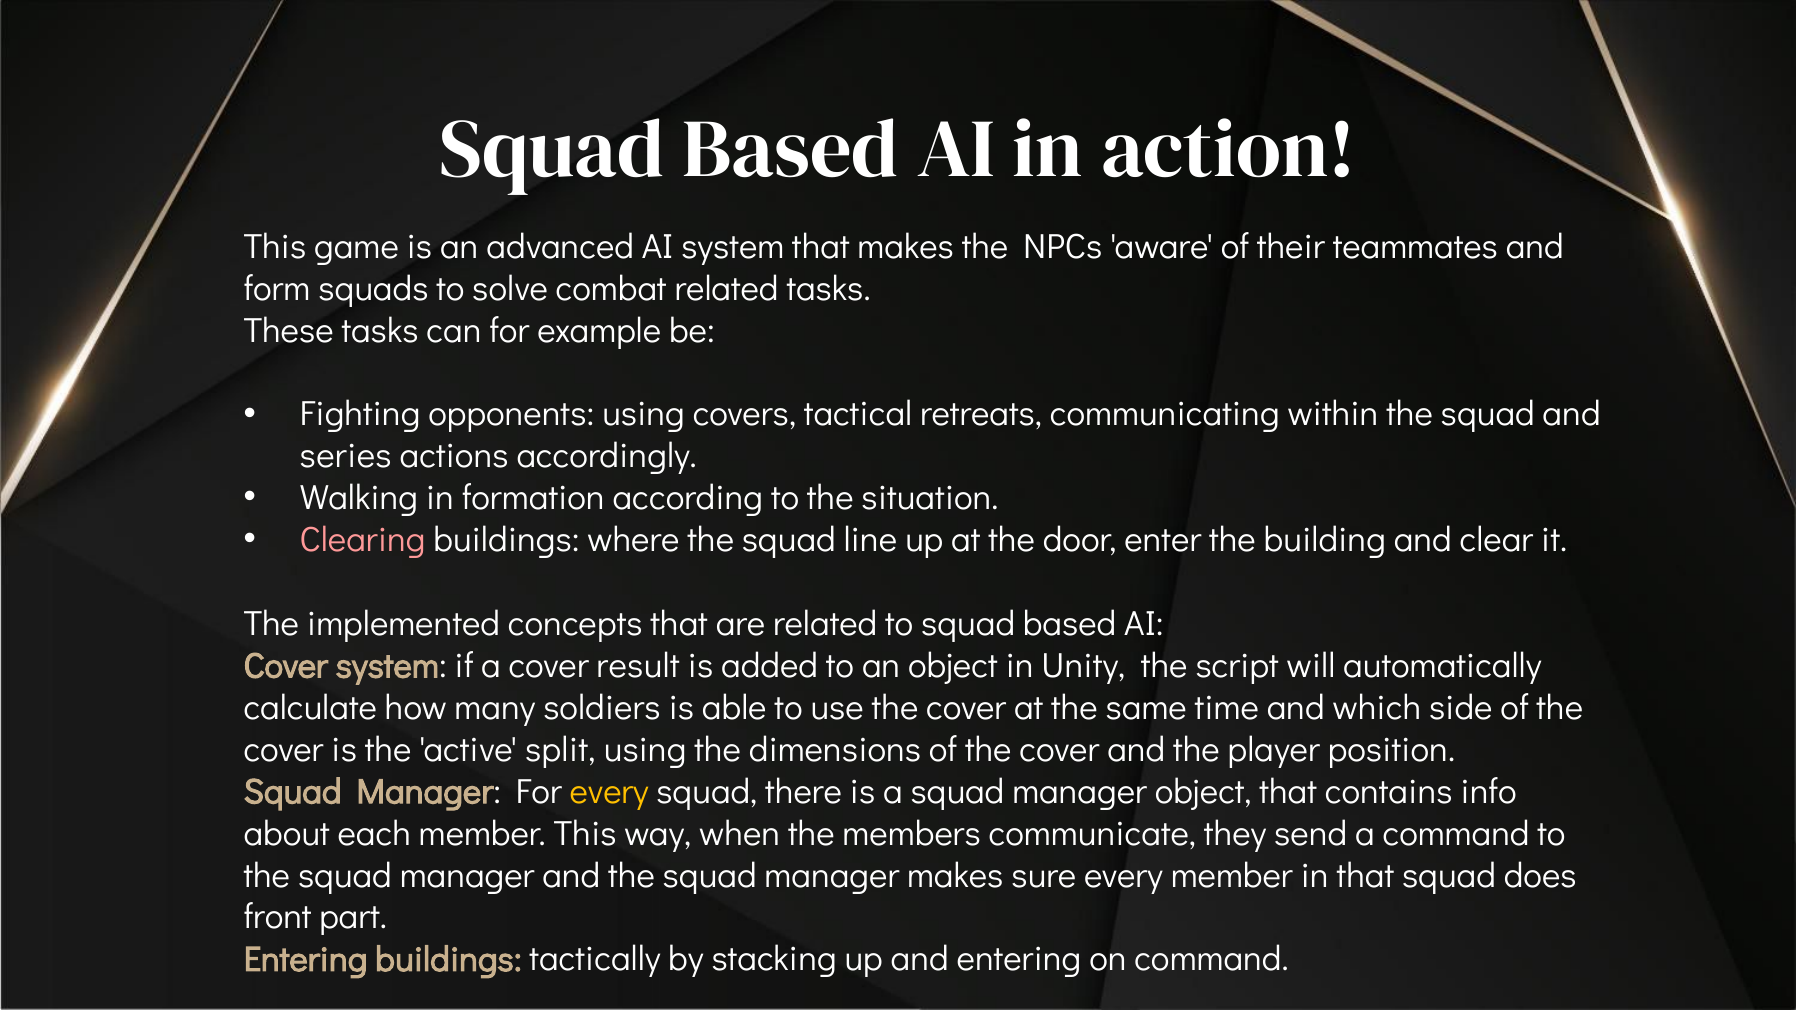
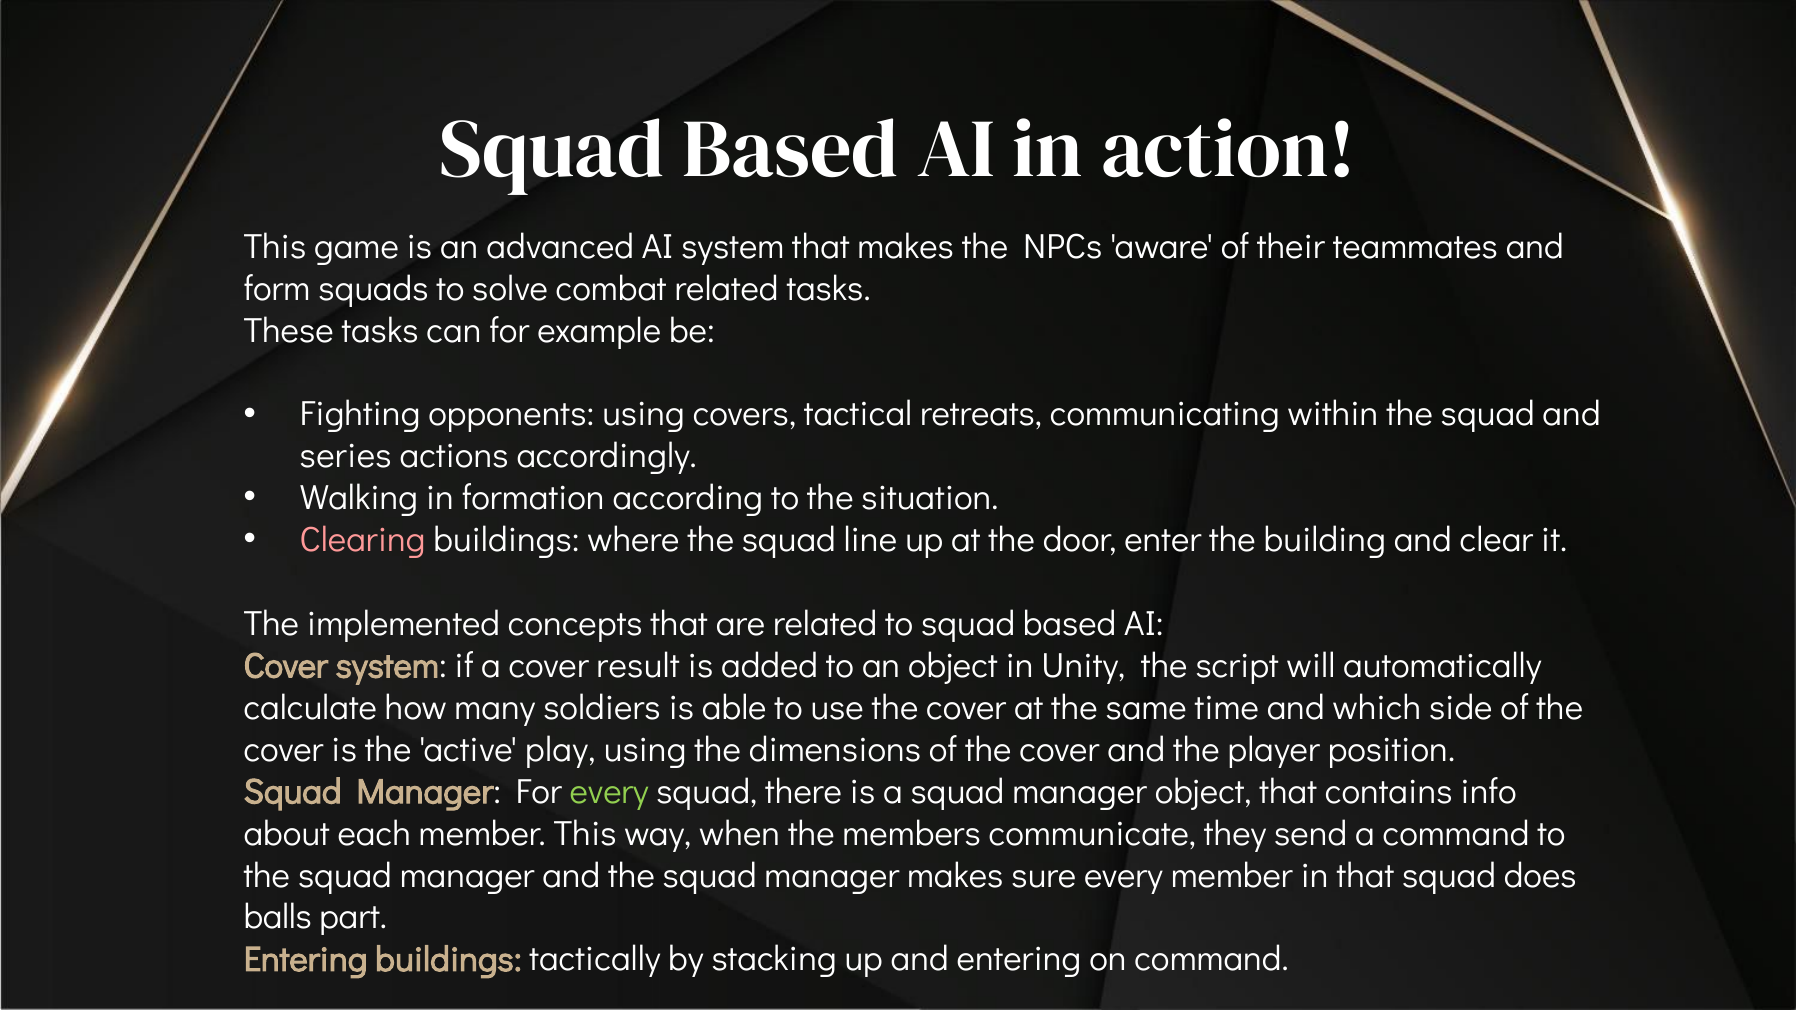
split: split -> play (560, 750)
every colour: yellow -> light green (609, 792)
front: front -> balls (278, 918)
